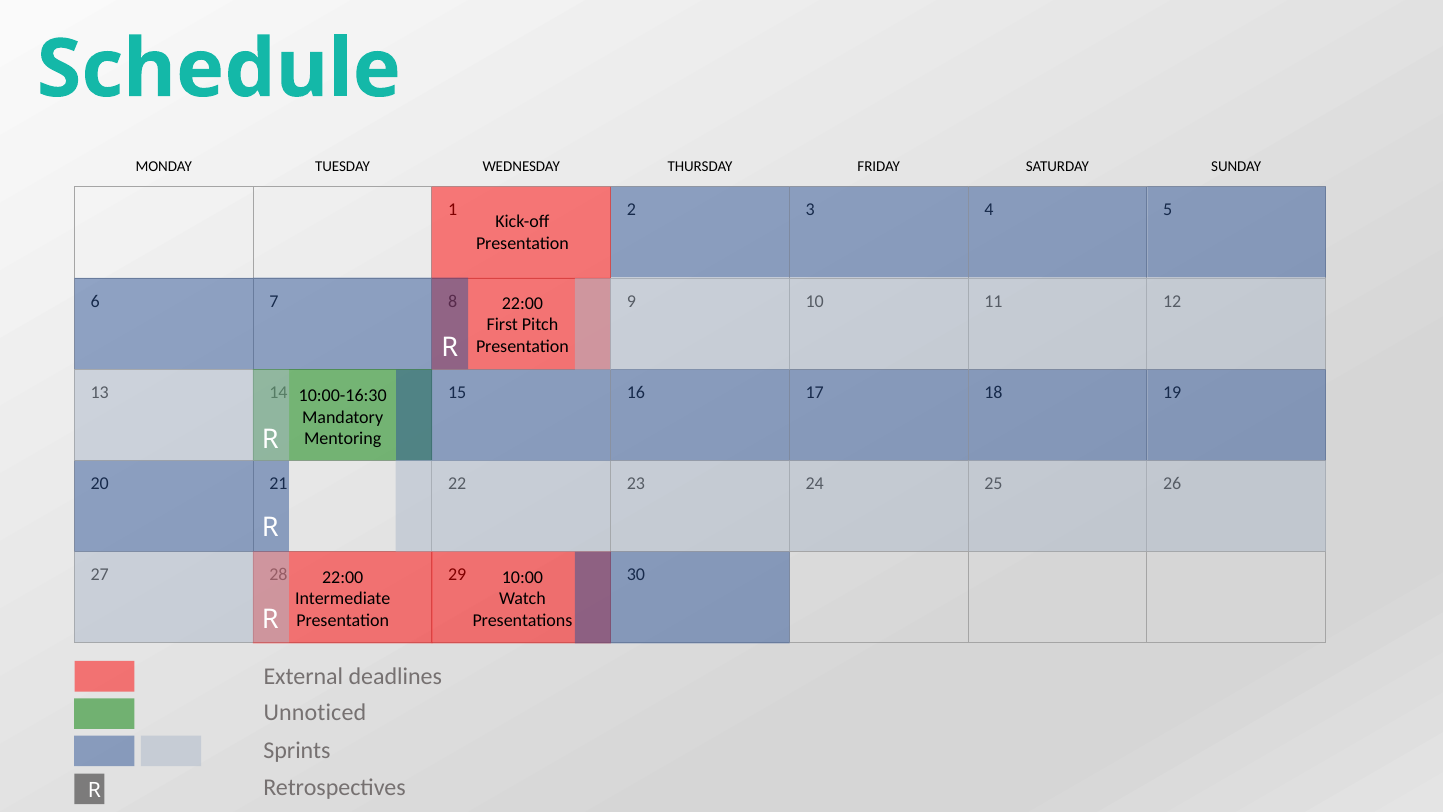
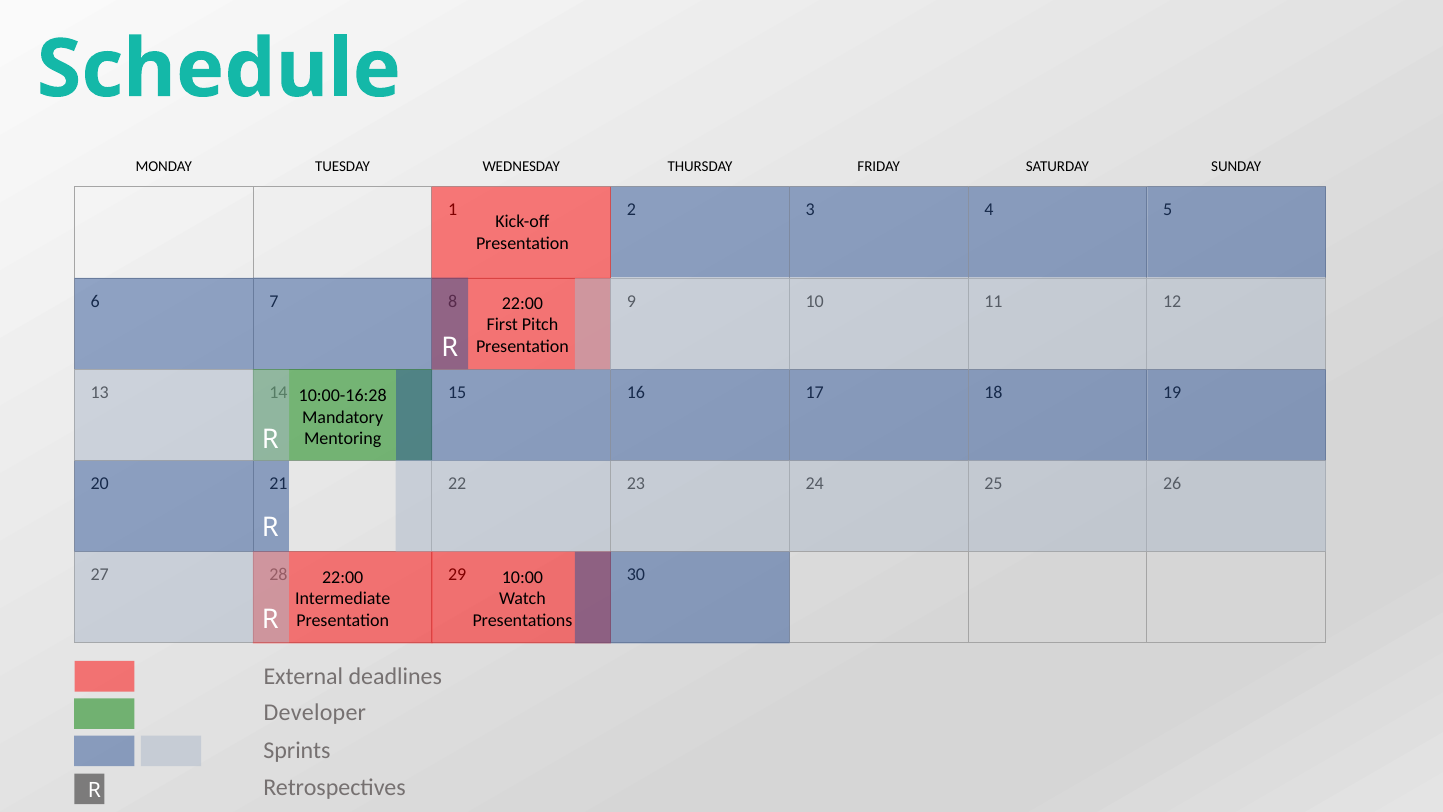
10:00-16:30: 10:00-16:30 -> 10:00-16:28 (343, 395)
Unnoticed: Unnoticed -> Developer (315, 712)
